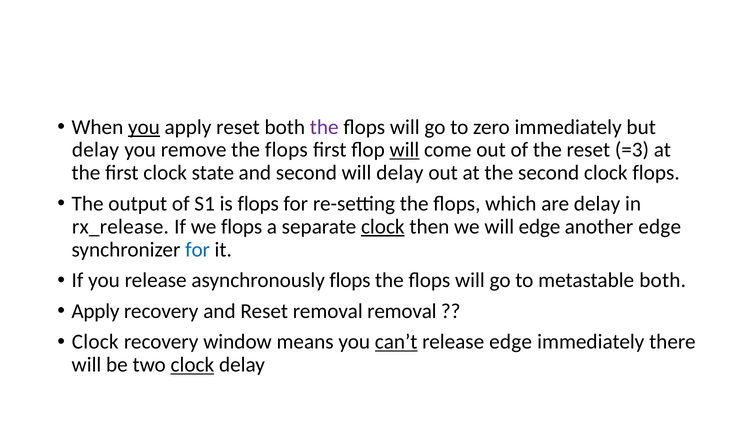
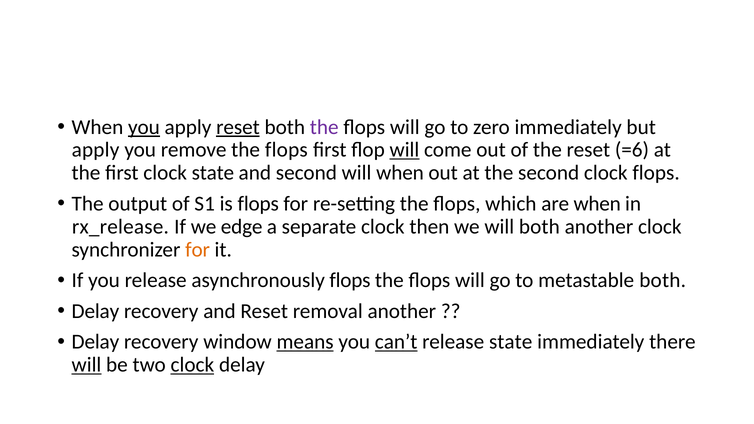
reset underline: none -> present (238, 127)
delay: delay -> apply (96, 150)
=3: =3 -> =6 (632, 150)
will delay: delay -> when (400, 173)
are delay: delay -> when (597, 204)
we flops: flops -> edge (242, 227)
clock underline: present -> none (383, 227)
will edge: edge -> both (539, 227)
another edge: edge -> clock (660, 227)
for colour: blue -> orange (198, 250)
Apply: Apply -> Delay (95, 311)
removal removal: removal -> another (402, 311)
Clock: Clock -> Delay (95, 342)
means underline: none -> present (305, 342)
release edge: edge -> state (511, 342)
will underline: none -> present (86, 365)
